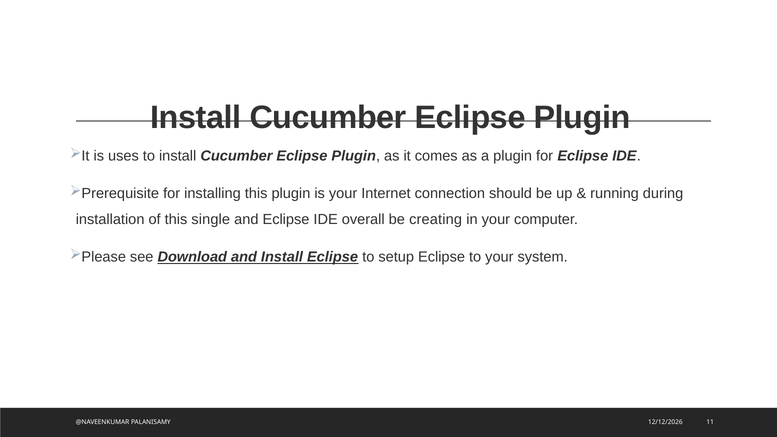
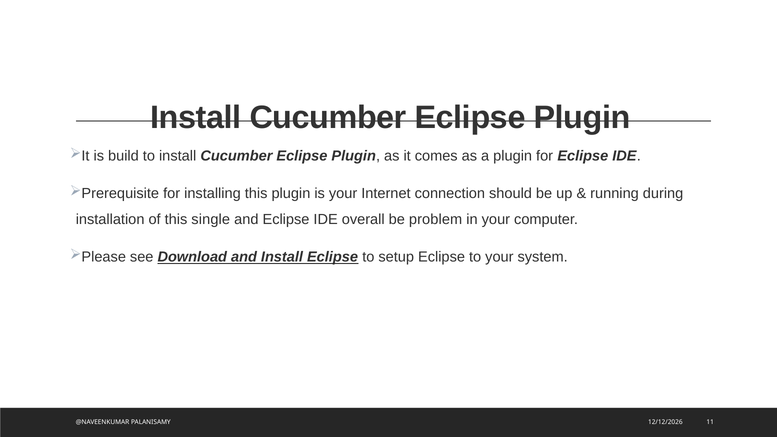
uses: uses -> build (123, 156)
creating: creating -> problem (436, 220)
